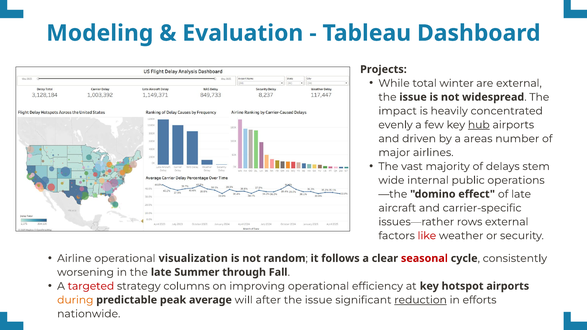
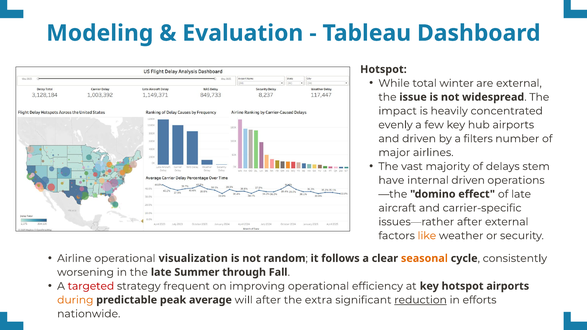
Projects: Projects -> Hotspot (383, 69)
hub underline: present -> none (479, 125)
areas: areas -> filters (478, 139)
wide: wide -> have (391, 180)
internal public: public -> driven (468, 180)
issues—rather rows: rows -> after (470, 222)
like colour: red -> orange (427, 236)
seasonal colour: red -> orange (424, 259)
columns: columns -> frequent (187, 286)
issue: issue -> extra (319, 300)
